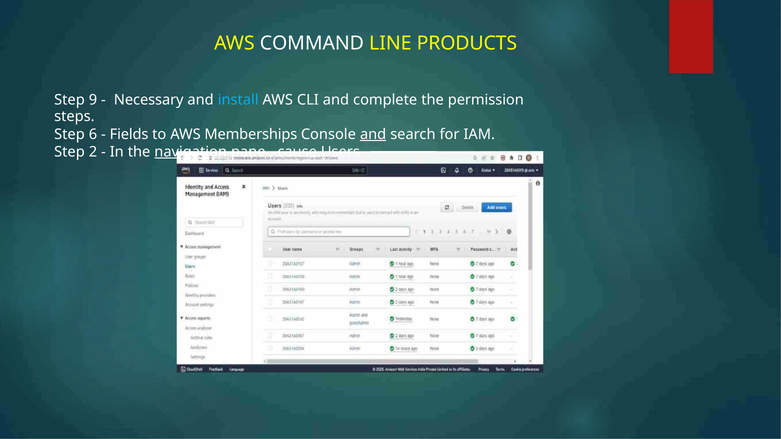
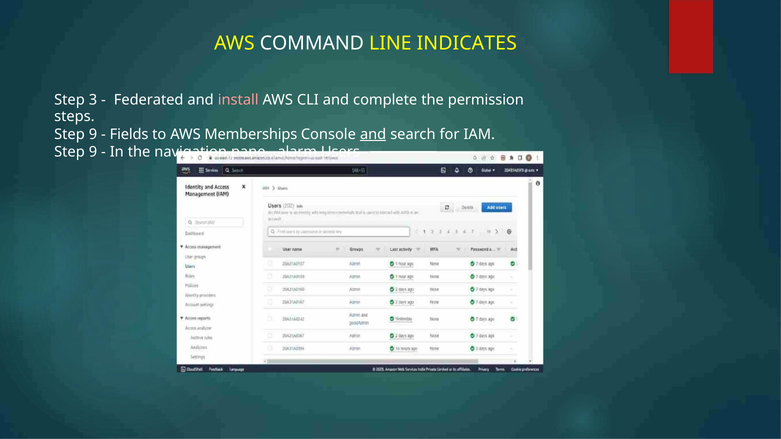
PRODUCTS: PRODUCTS -> INDICATES (467, 43)
9: 9 -> 3 (93, 100)
Necessary: Necessary -> Federated (149, 100)
install colour: light blue -> pink (238, 100)
6: 6 -> 9 (93, 134)
2: 2 -> 9 (93, 152)
navigation underline: present -> none (191, 152)
cause: cause -> alarm (297, 152)
